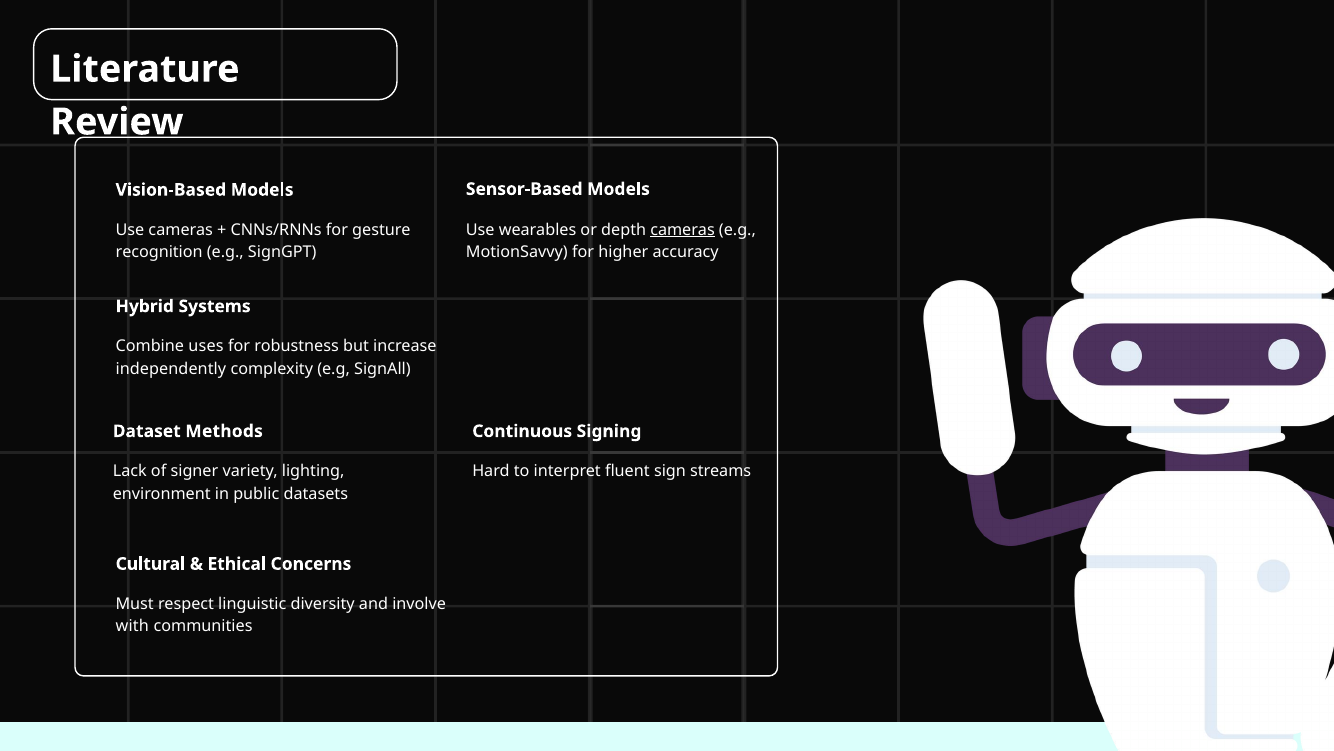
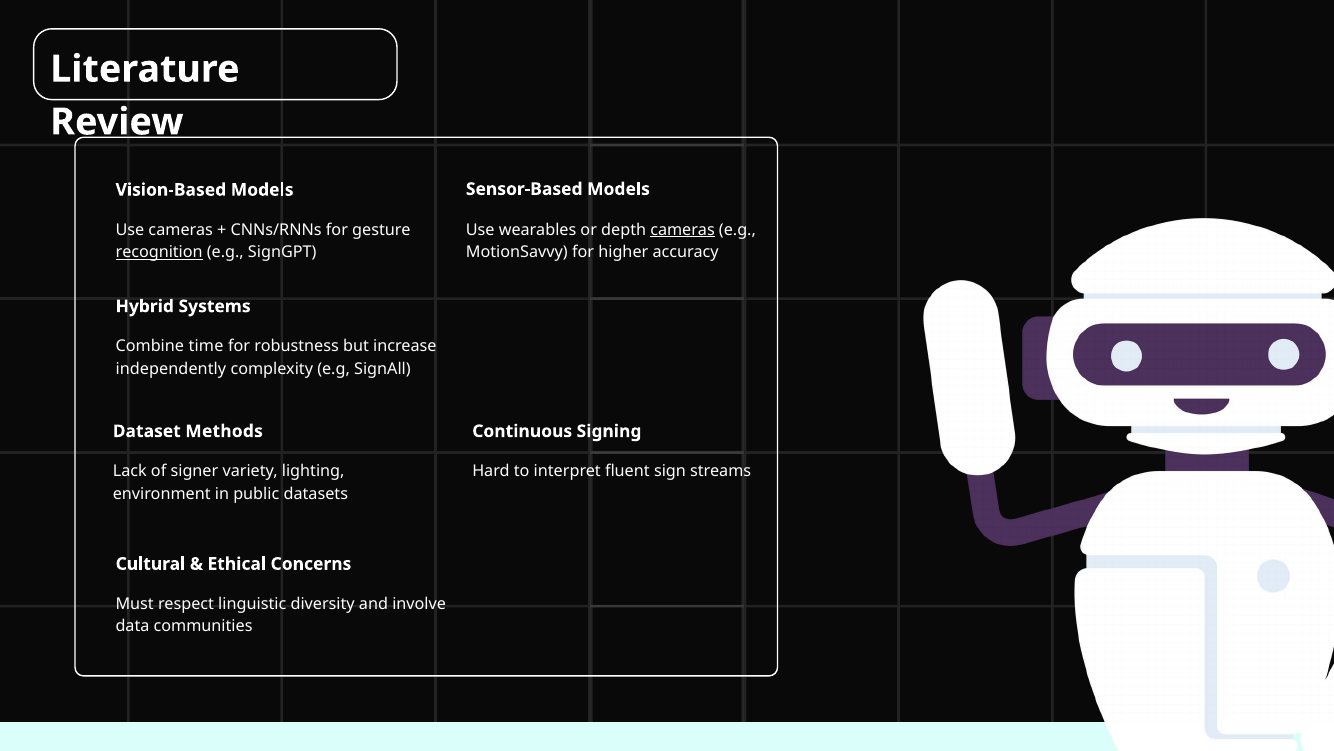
recognition underline: none -> present (159, 252)
uses: uses -> time (206, 346)
with: with -> data (132, 626)
